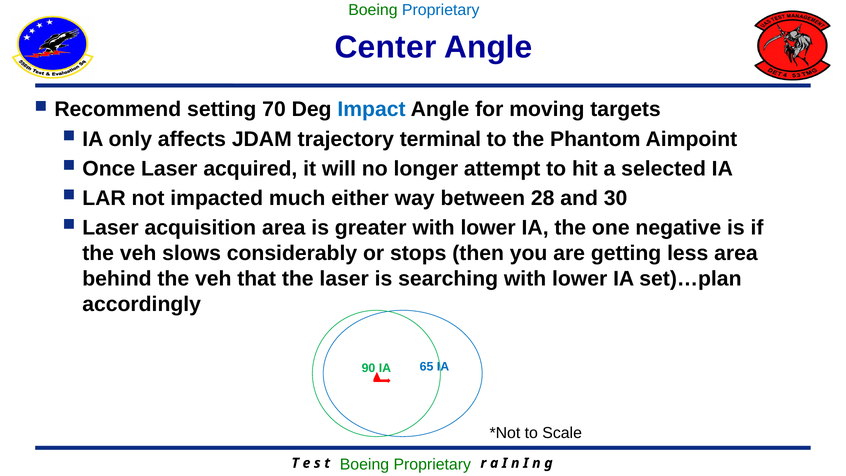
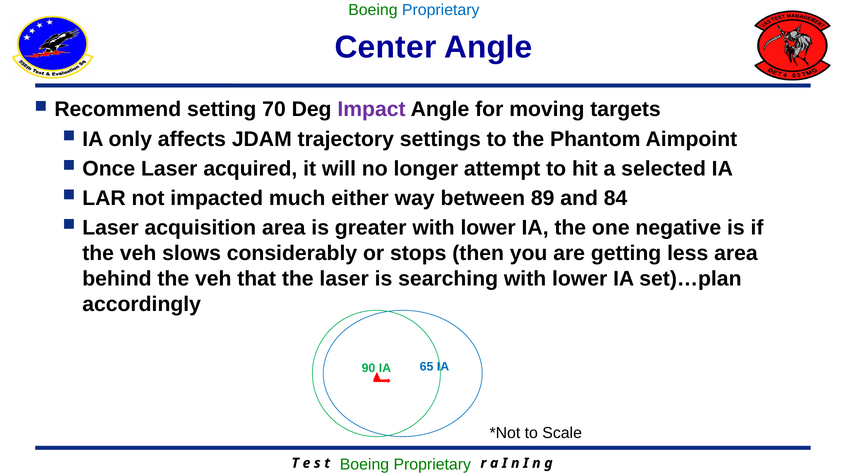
Impact colour: blue -> purple (372, 109)
terminal: terminal -> settings (440, 139)
28: 28 -> 89 (543, 198)
30: 30 -> 84 (616, 198)
